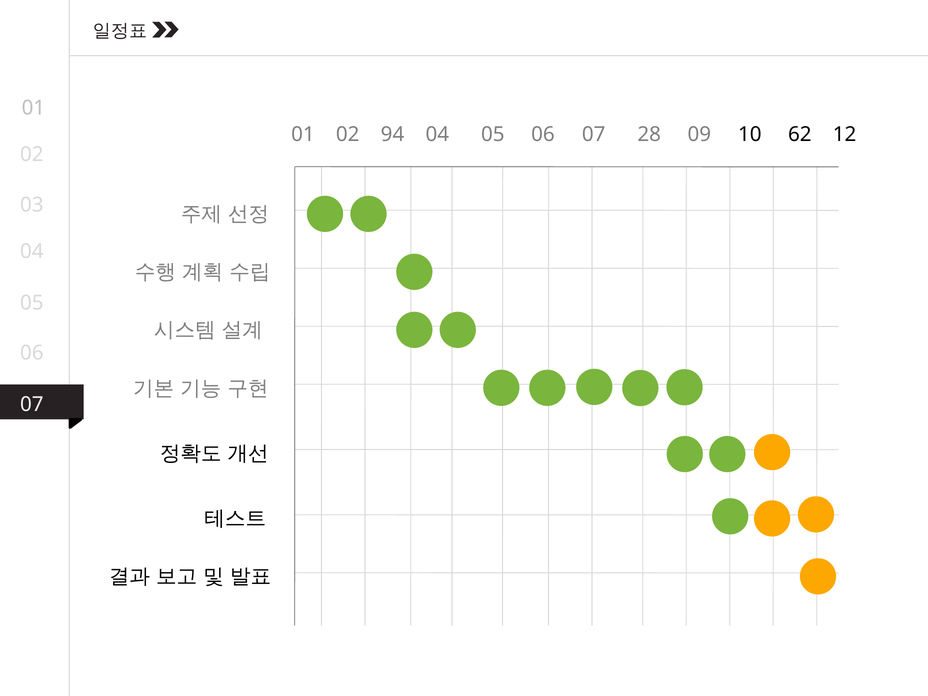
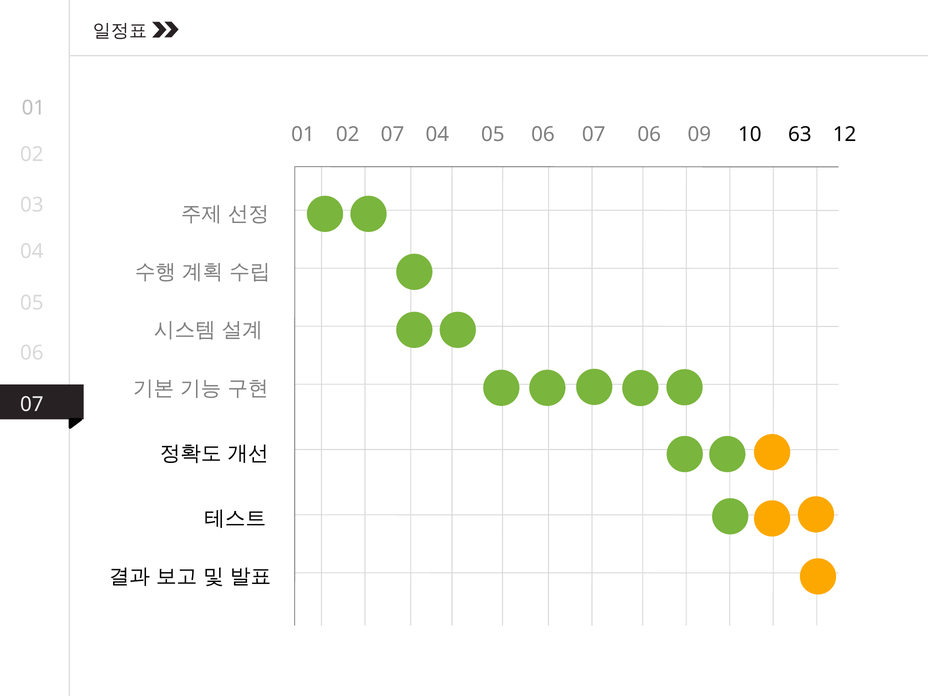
02 94: 94 -> 07 (393, 134)
06 07 28: 28 -> 06 (649, 134)
62: 62 -> 63 (800, 134)
